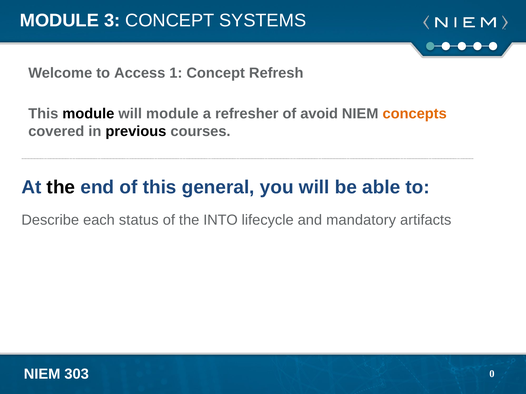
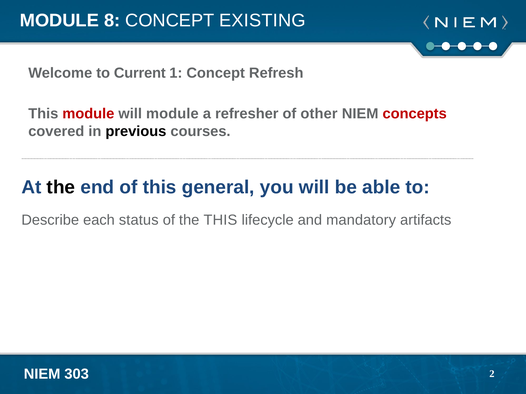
3: 3 -> 8 (112, 20)
SYSTEMS: SYSTEMS -> EXISTING (263, 20)
Access: Access -> Current (140, 73)
module colour: black -> red (88, 114)
avoid: avoid -> other (319, 114)
concepts colour: orange -> red (415, 114)
the INTO: INTO -> THIS (220, 220)
0: 0 -> 2 (492, 374)
